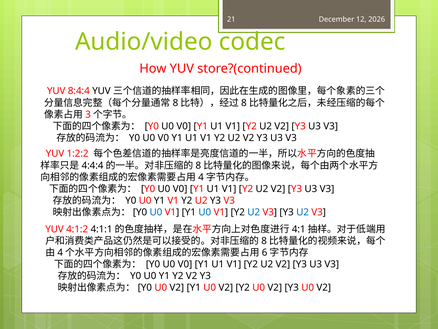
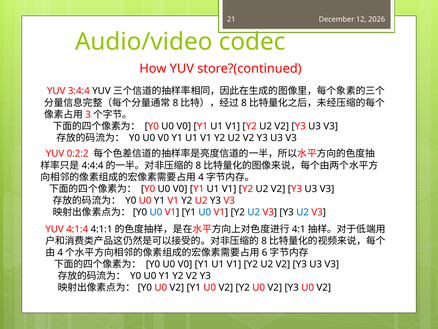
8:4:4: 8:4:4 -> 3:4:4 (79, 91)
1:2:2: 1:2:2 -> 0:2:2 (78, 153)
4:1:2: 4:1:2 -> 4:1:4 (77, 229)
